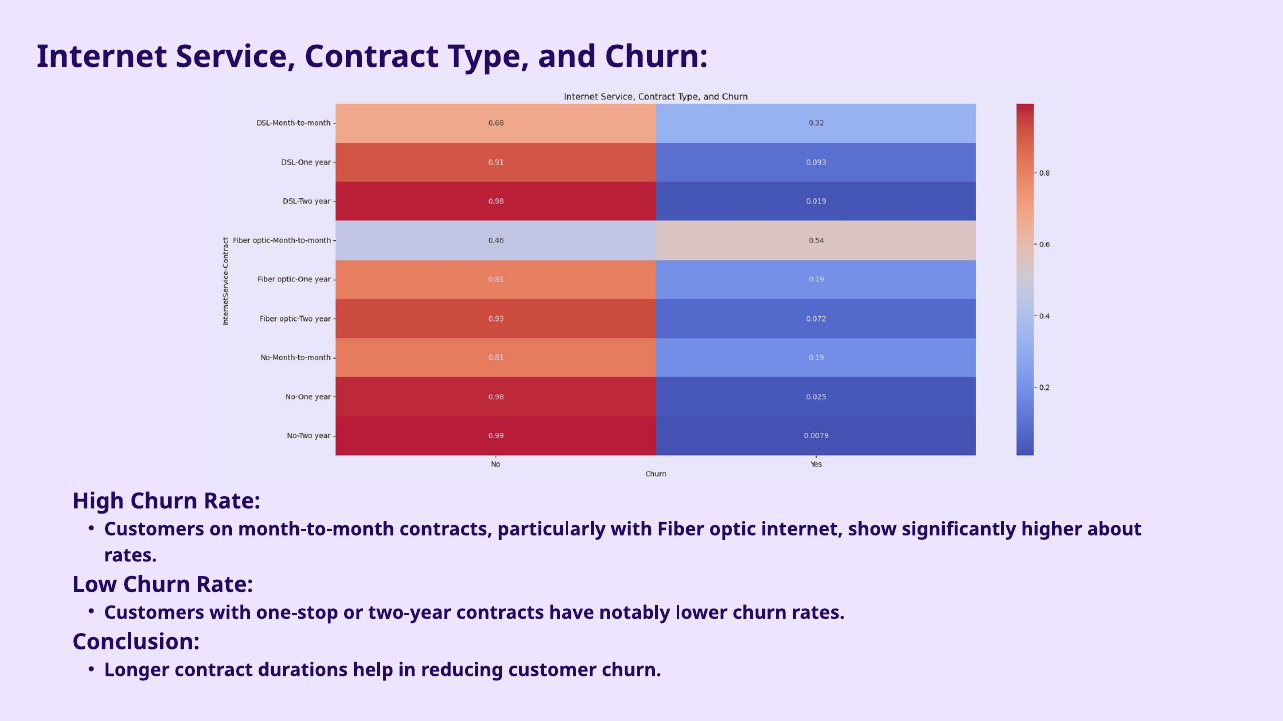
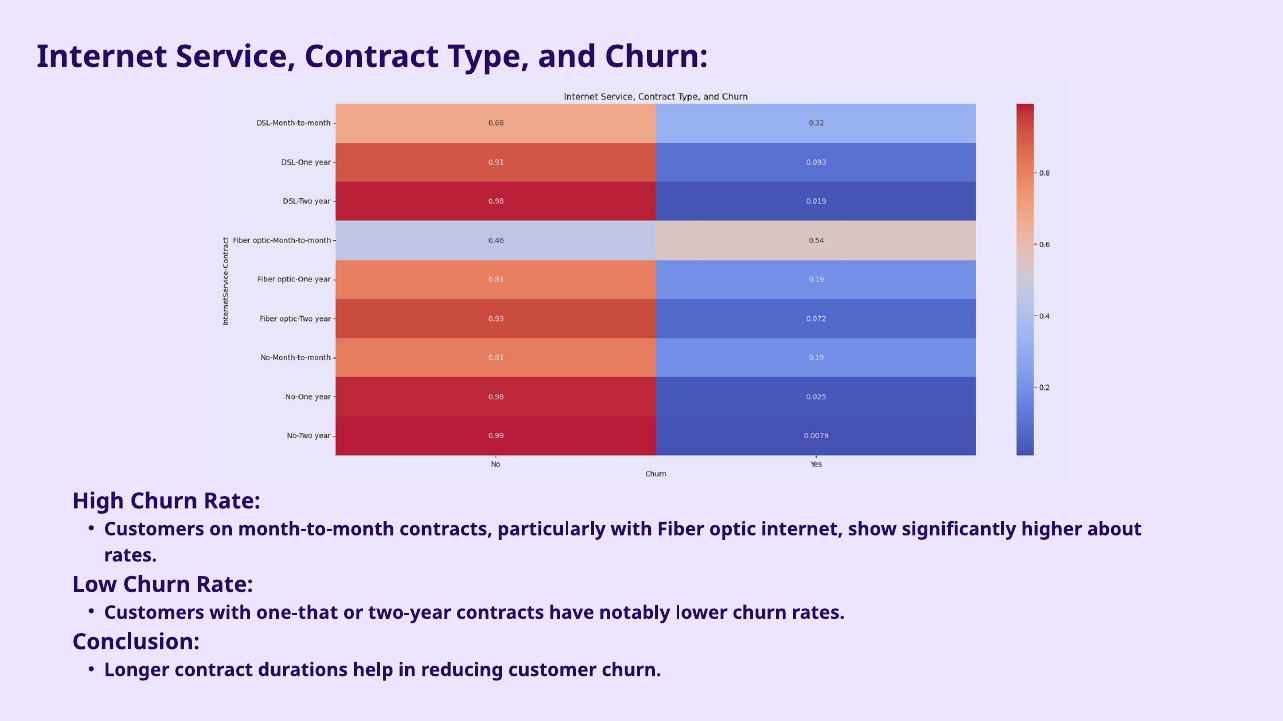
one-stop: one-stop -> one-that (297, 613)
